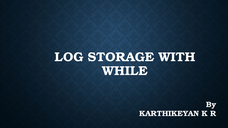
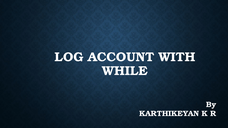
STORAGE: STORAGE -> ACCOUNT (121, 57)
